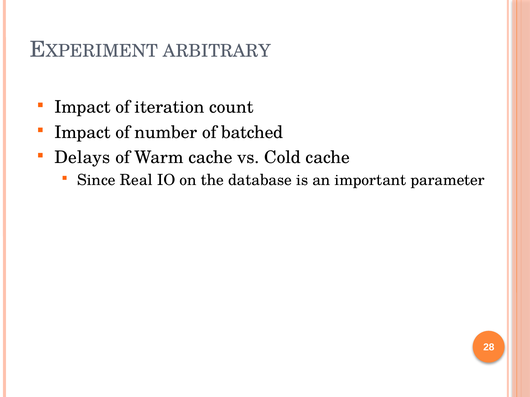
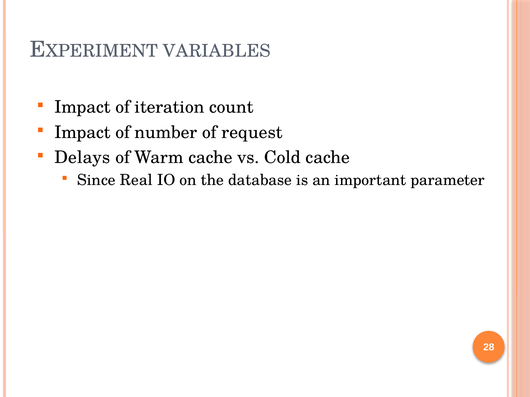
ARBITRARY: ARBITRARY -> VARIABLES (217, 51)
batched: batched -> request (252, 132)
